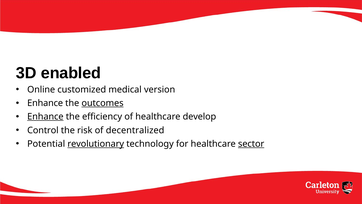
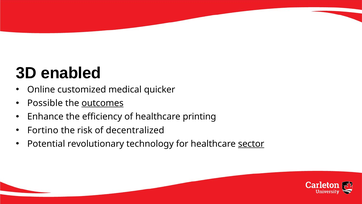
version: version -> quicker (160, 89)
Enhance: Enhance -> Possible (45, 103)
Enhance underline: present -> none (45, 116)
develop: develop -> printing (199, 116)
Control: Control -> Fortino (43, 130)
revolutionary underline: present -> none (96, 144)
